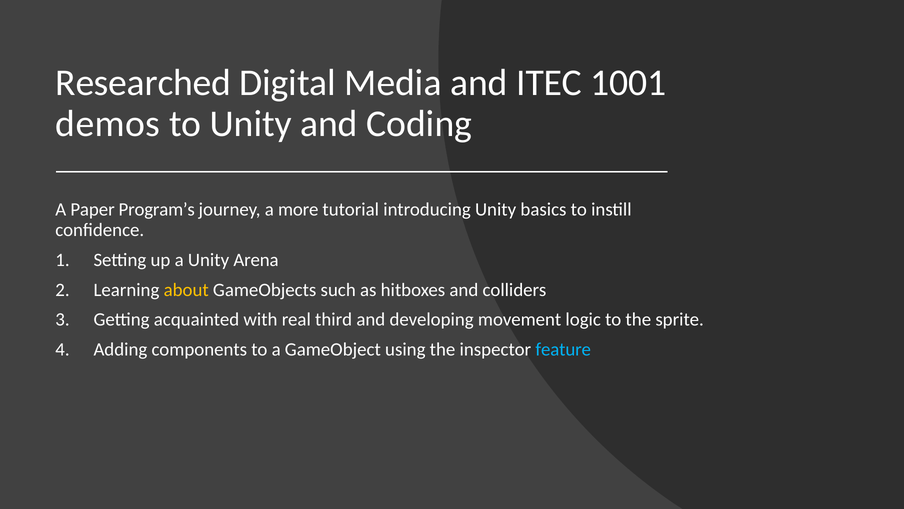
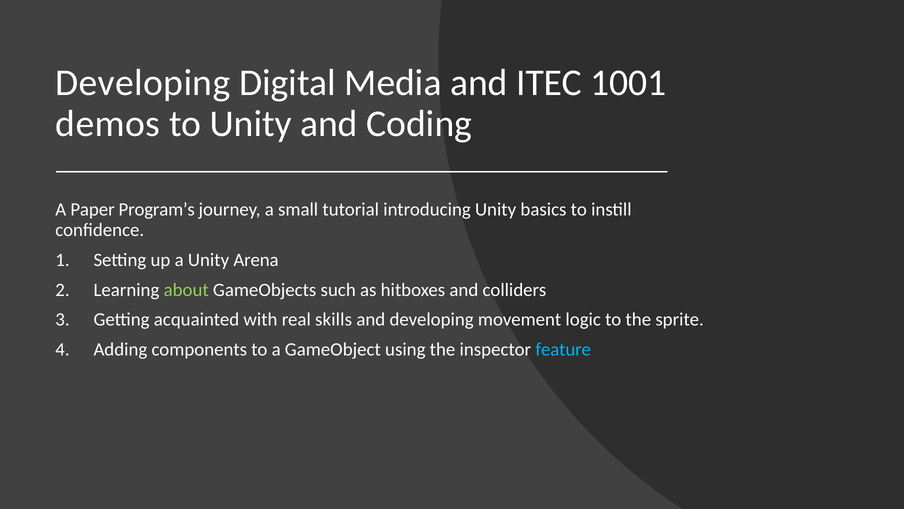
Researched: Researched -> Developing (143, 83)
more: more -> small (298, 210)
about colour: yellow -> light green (186, 290)
third: third -> skills (334, 319)
